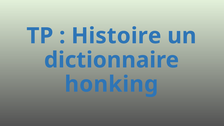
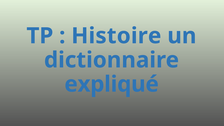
honking: honking -> expliqué (112, 84)
